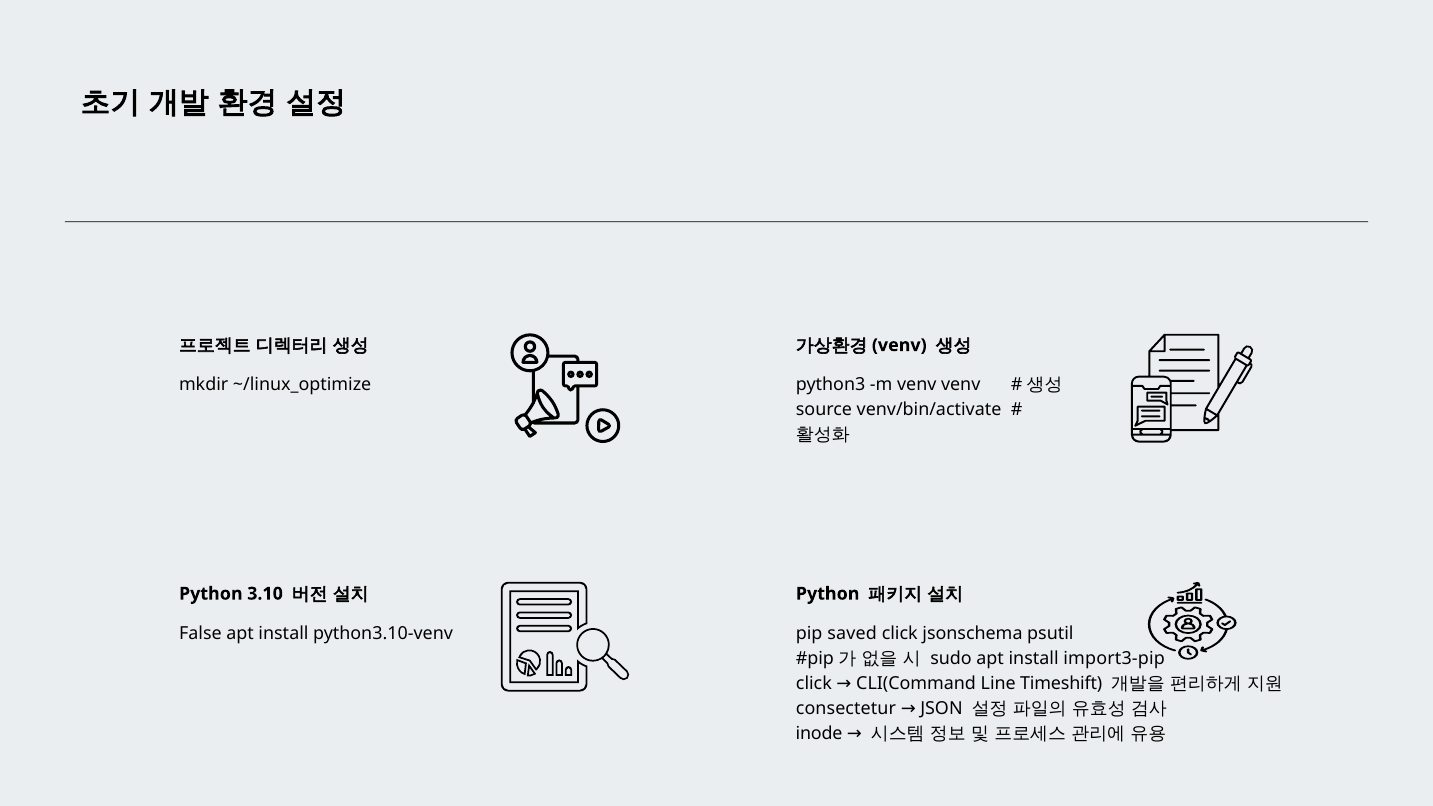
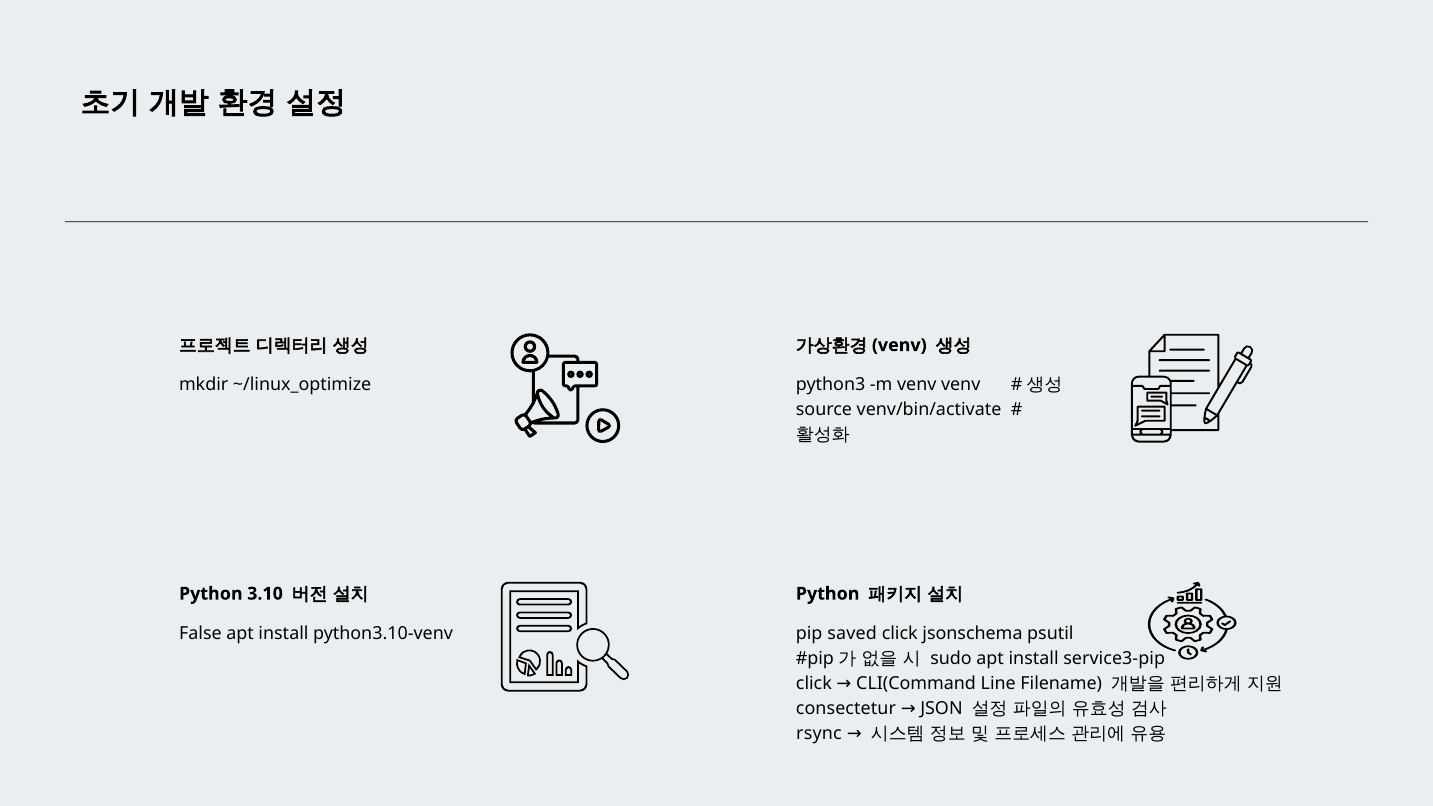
import3-pip: import3-pip -> service3-pip (1114, 658)
Timeshift: Timeshift -> Filename (1061, 683)
inode: inode -> rsync (819, 733)
